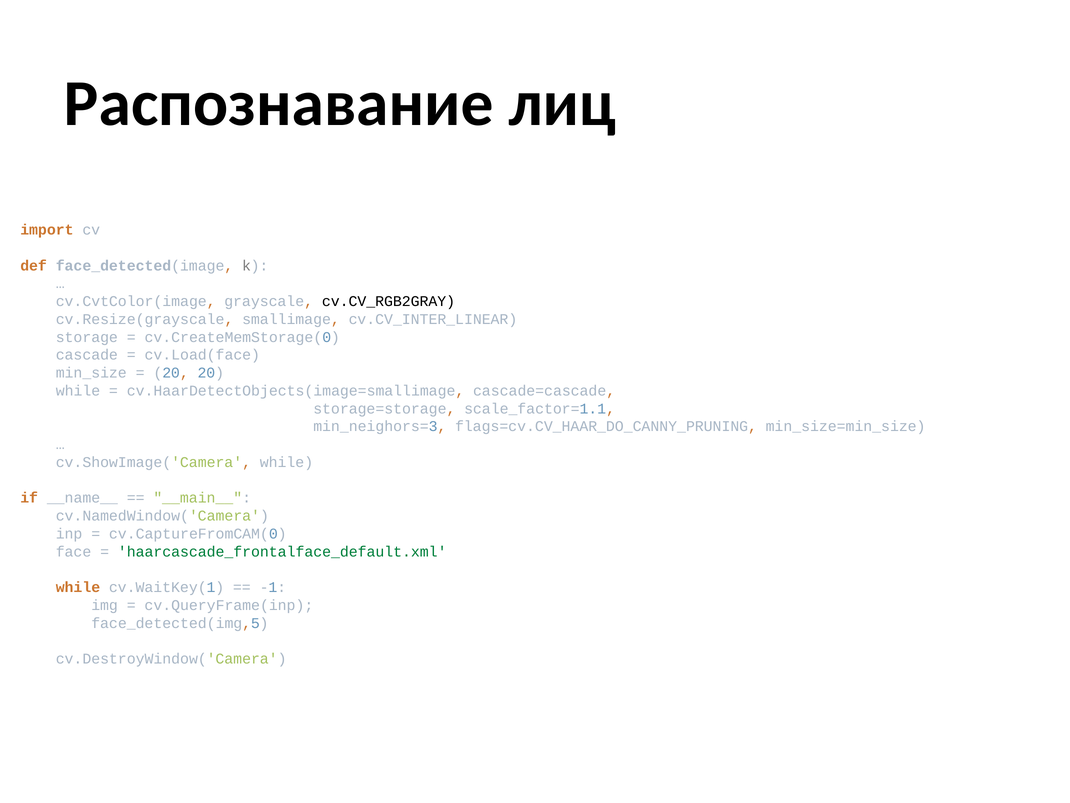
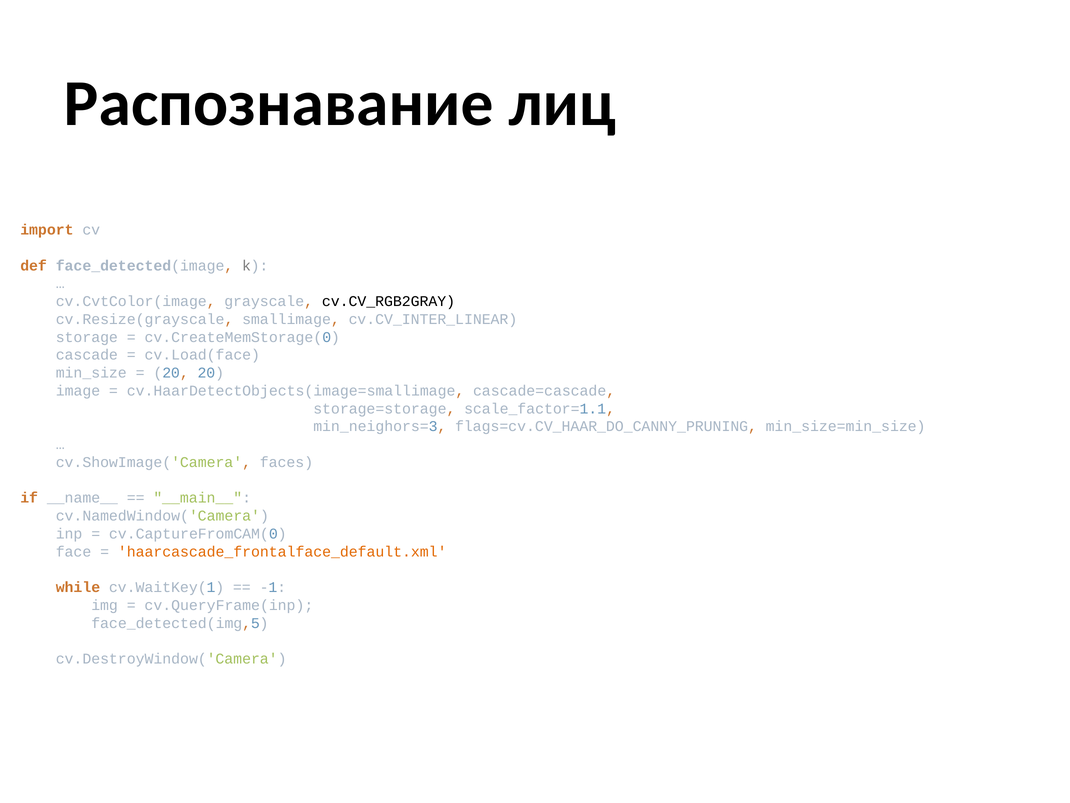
while: while -> image (78, 391)
cv.ShowImage('Camera while: while -> faces (287, 462)
haarcascade_frontalface_default.xml colour: green -> orange (282, 551)
